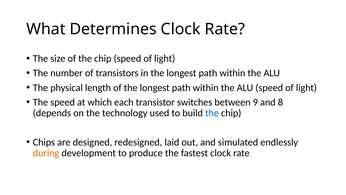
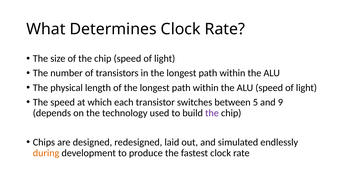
9: 9 -> 5 (255, 102)
8: 8 -> 9 (280, 102)
the colour: blue -> purple (212, 113)
